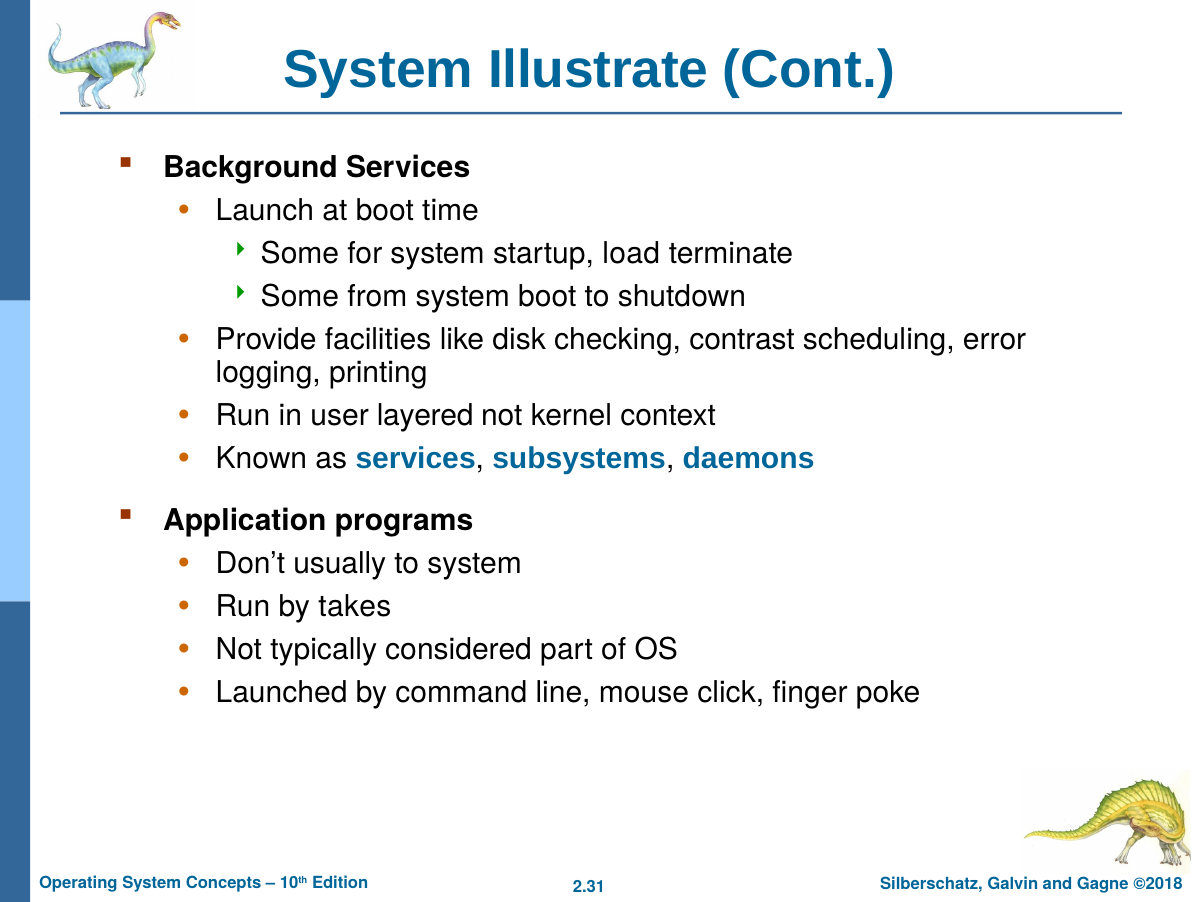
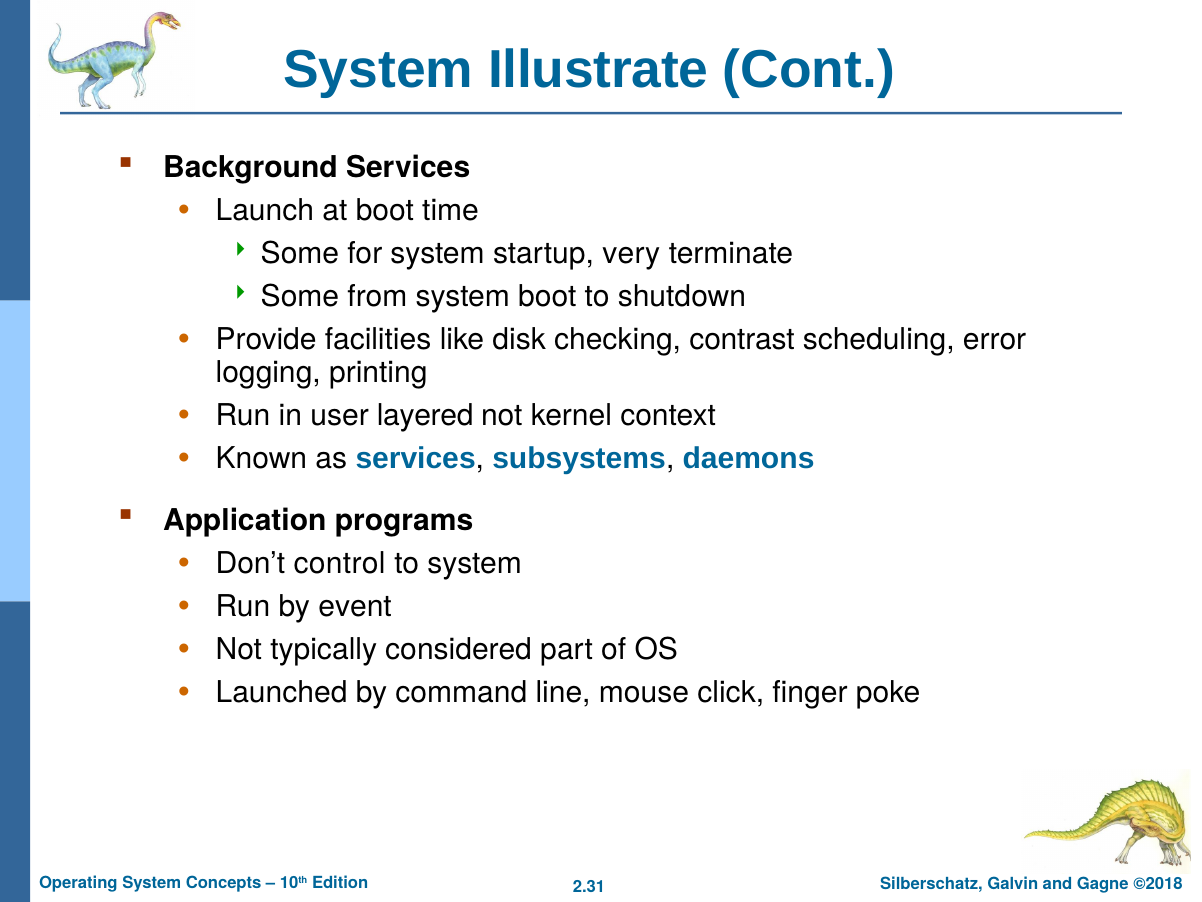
load: load -> very (631, 254)
usually: usually -> control (340, 563)
takes: takes -> event (355, 606)
